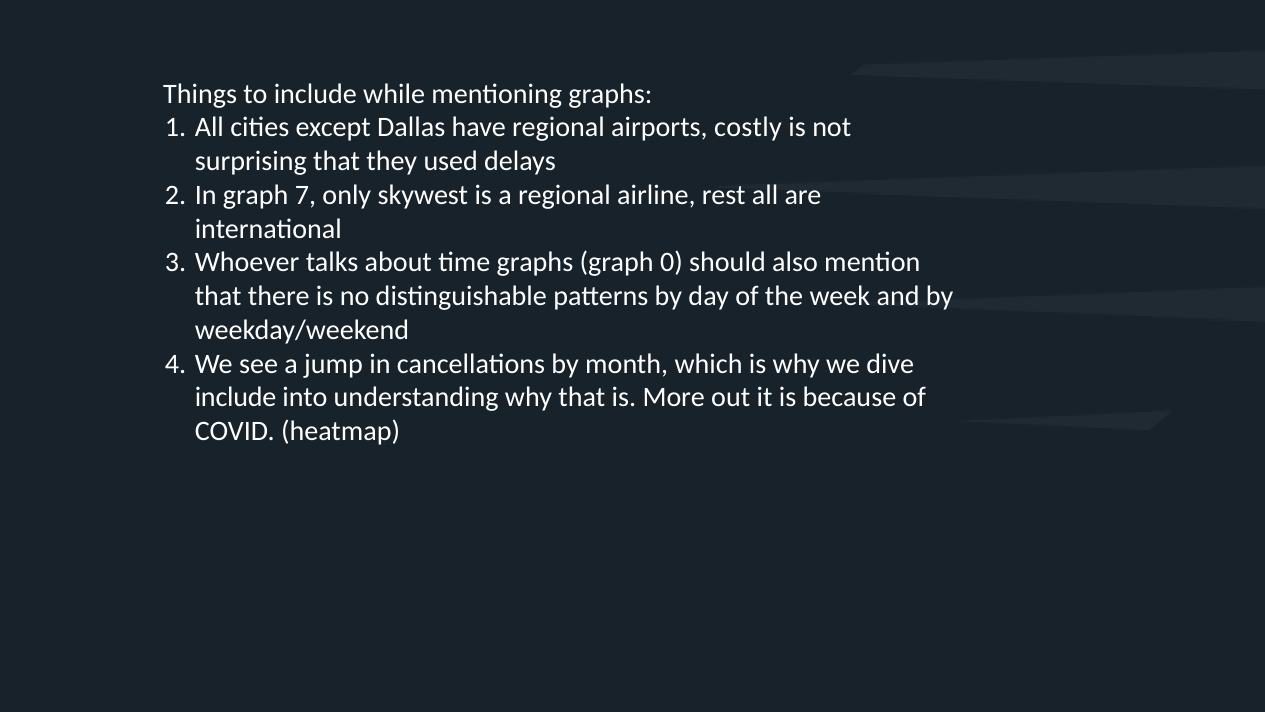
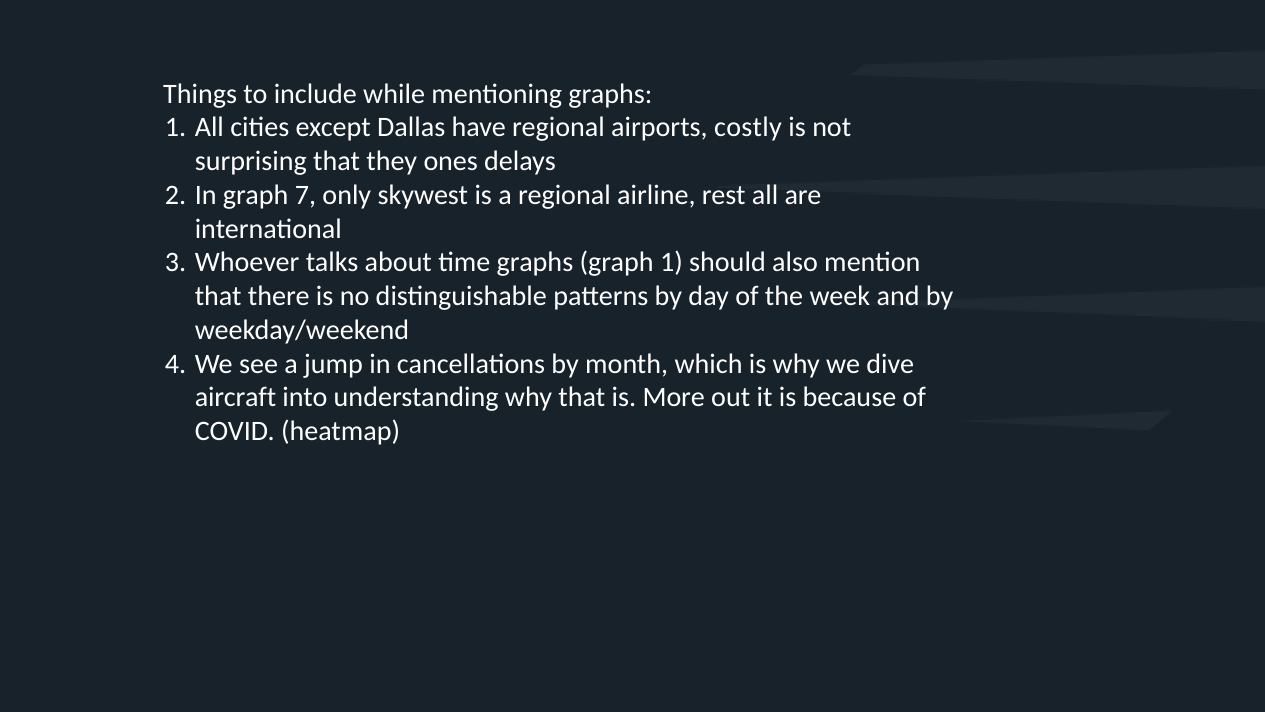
used: used -> ones (451, 161)
graph 0: 0 -> 1 (671, 262)
include: include -> aircraft (236, 397)
